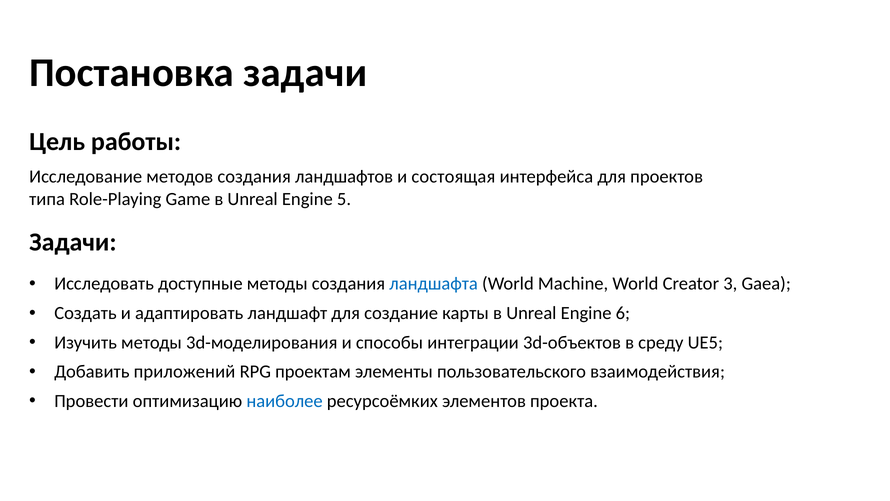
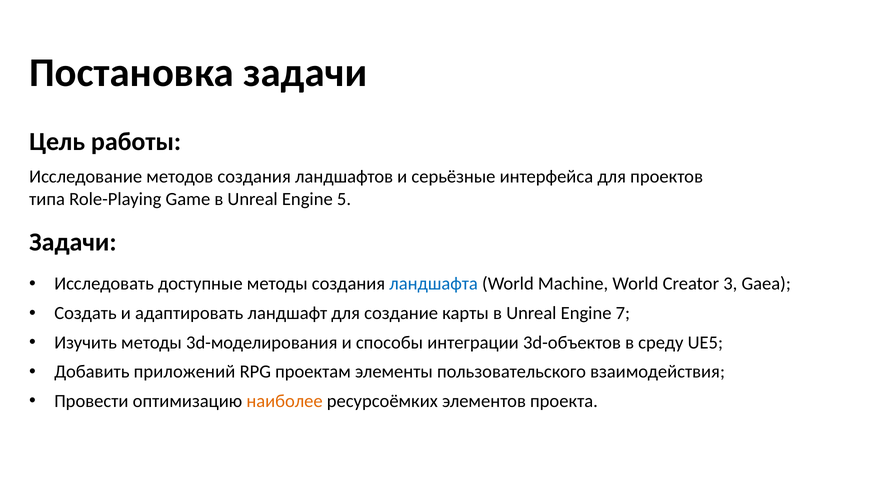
состоящая: состоящая -> серьёзные (453, 177)
6: 6 -> 7 (623, 313)
наиболее colour: blue -> orange (285, 401)
